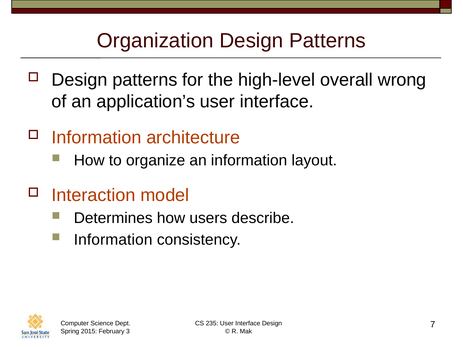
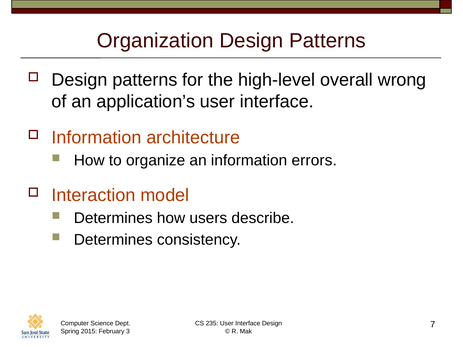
layout: layout -> errors (314, 161)
Information: Information -> Determines (113, 240)
